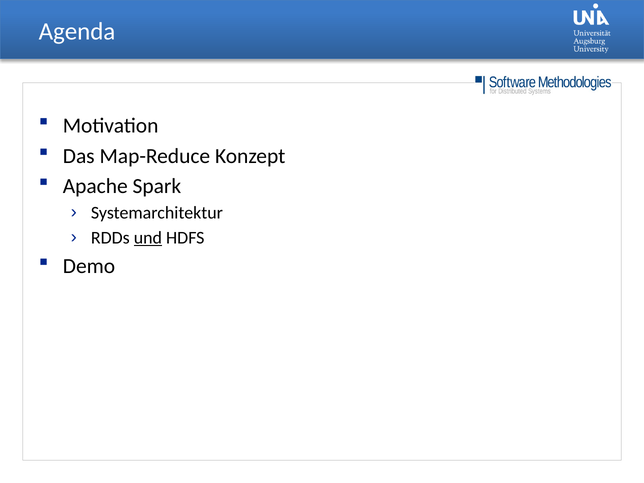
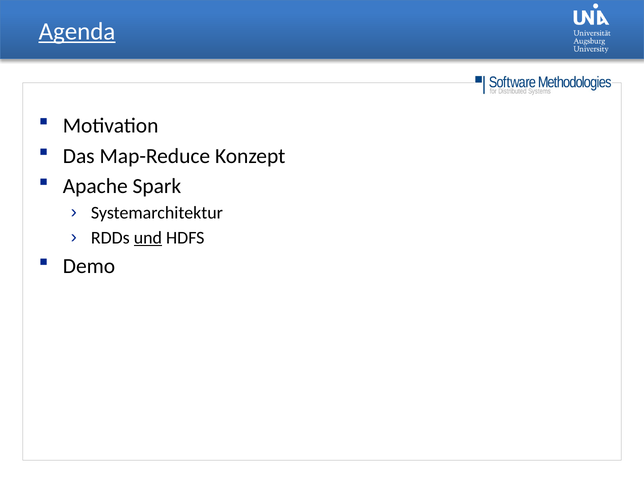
Agenda underline: none -> present (77, 32)
